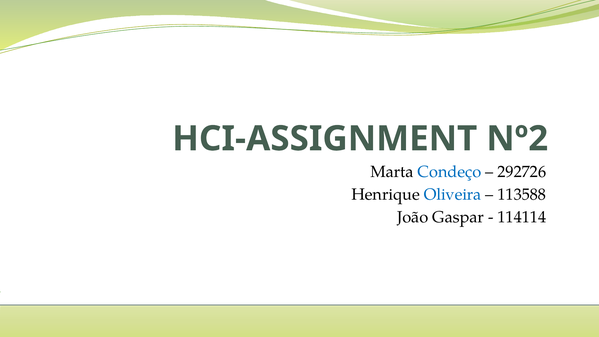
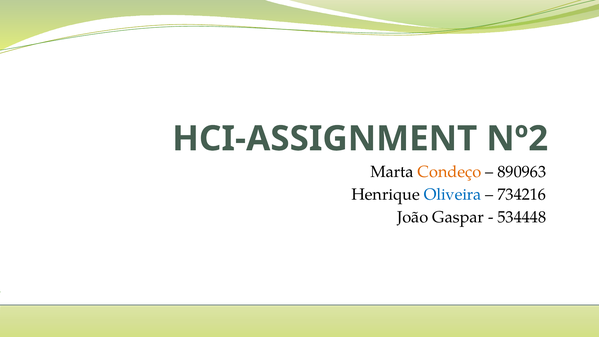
Condeço colour: blue -> orange (449, 172)
292726: 292726 -> 890963 (522, 172)
113588: 113588 -> 734216 (522, 194)
114114: 114114 -> 534448 (522, 217)
